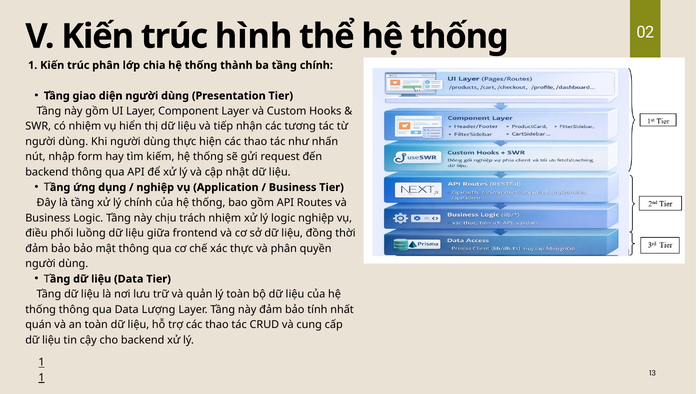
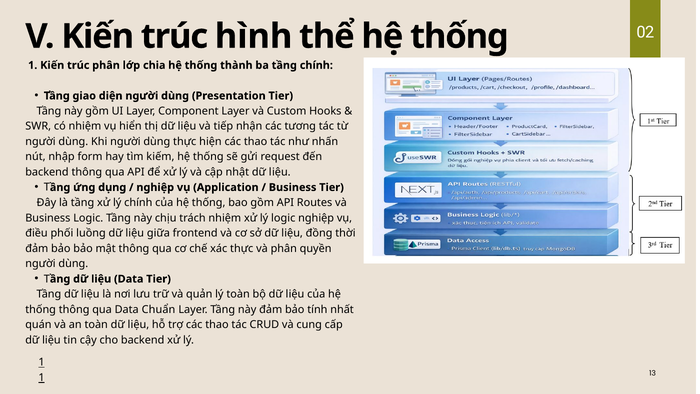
Lượng: Lượng -> Chuẩn (159, 309)
